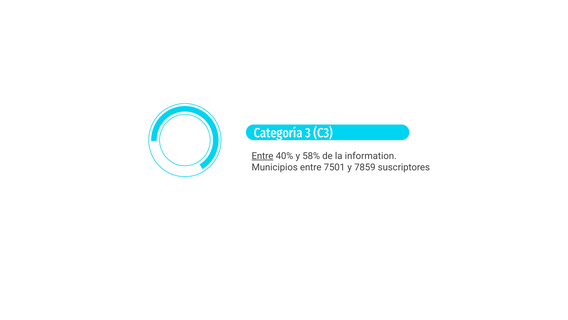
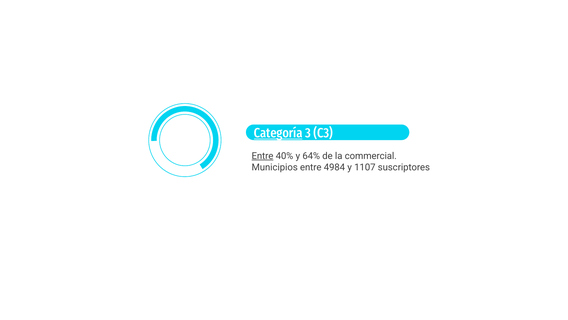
Categoría underline: none -> present (278, 133)
58%: 58% -> 64% (311, 156)
information: information -> commercial (371, 156)
7501: 7501 -> 4984 (334, 167)
7859: 7859 -> 1107 (365, 167)
